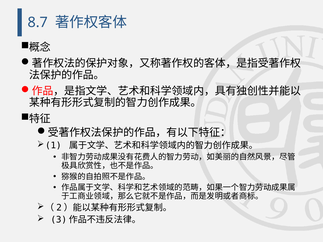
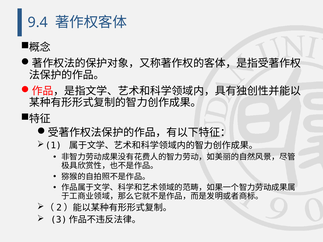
8.7: 8.7 -> 9.4 (38, 22)
